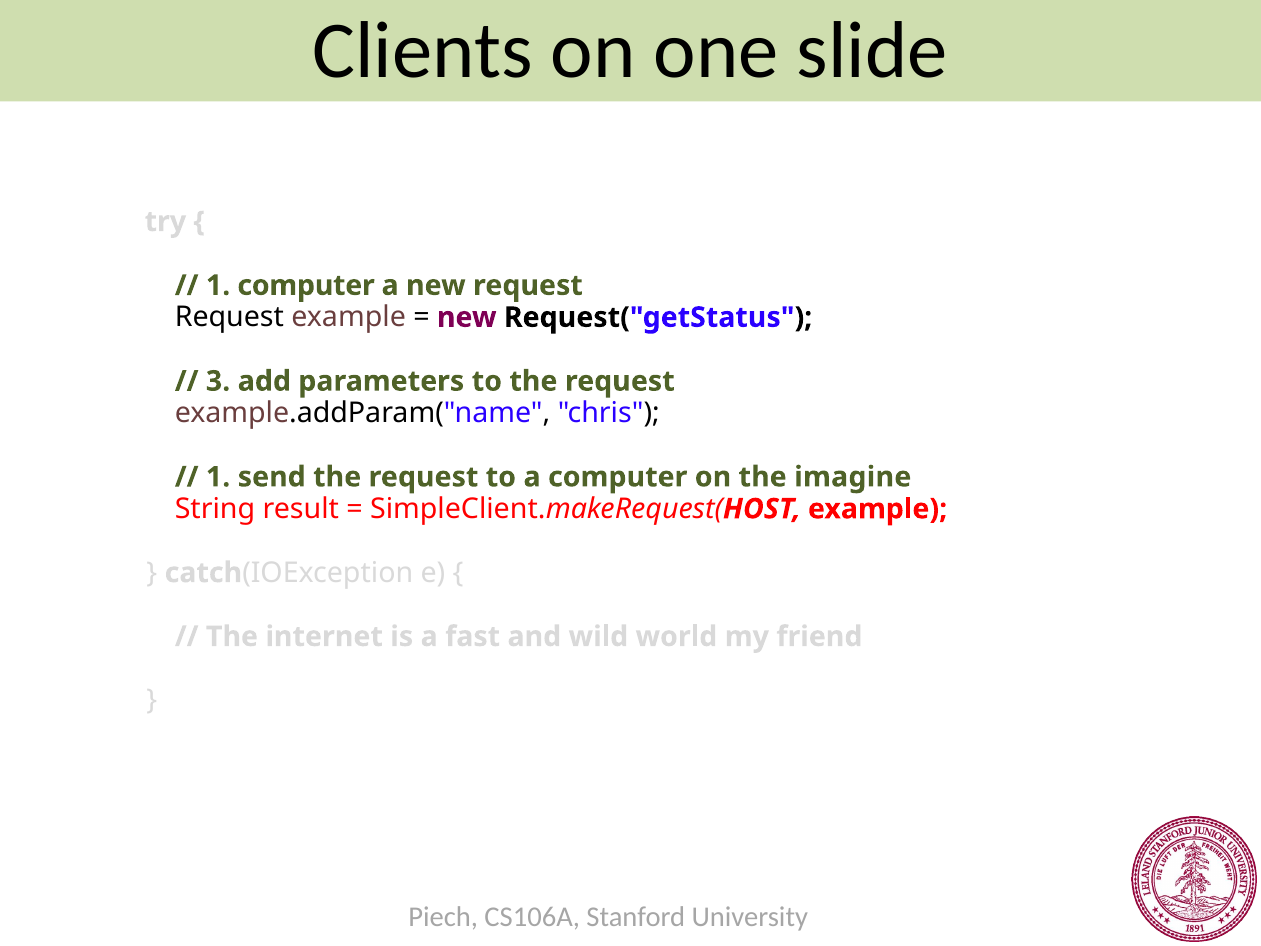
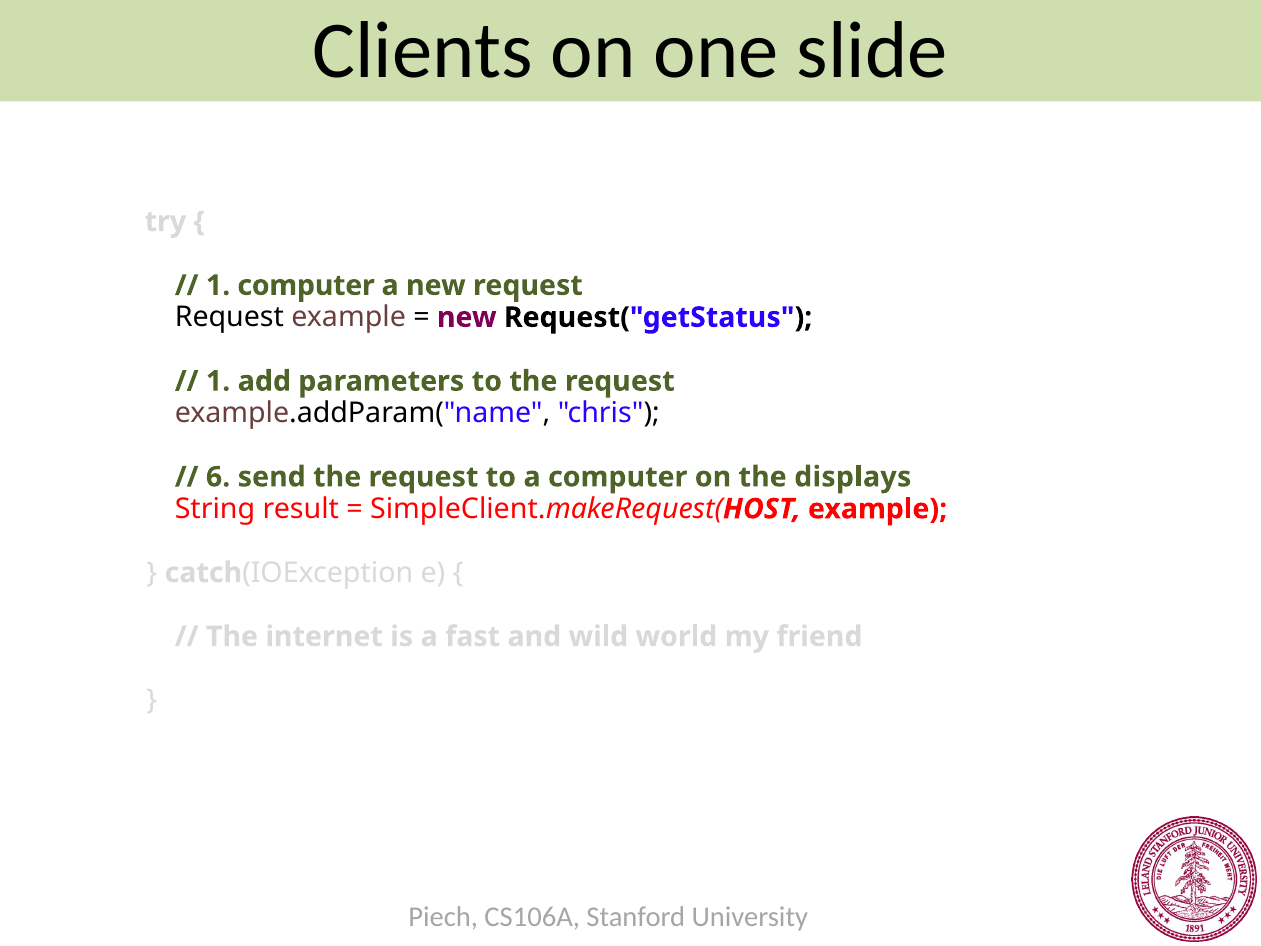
3: 3 -> 1 (218, 381)
1: 1 -> 6 (218, 477)
imagine: imagine -> displays (853, 477)
